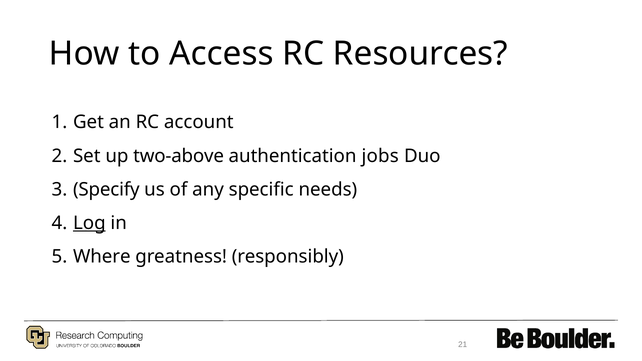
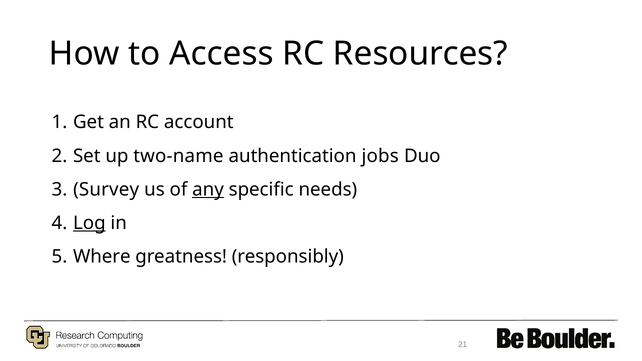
two-above: two-above -> two-name (178, 156)
Specify: Specify -> Survey (106, 190)
any underline: none -> present (208, 190)
